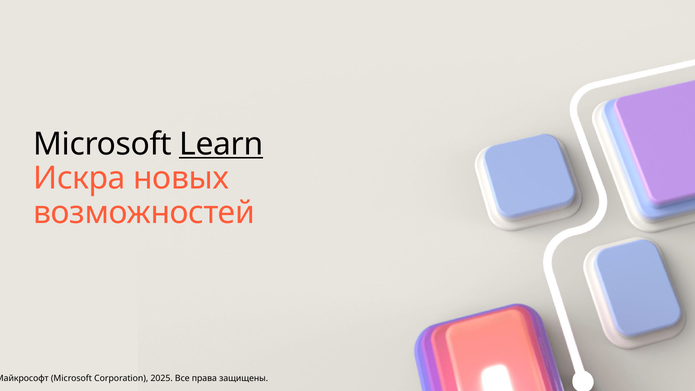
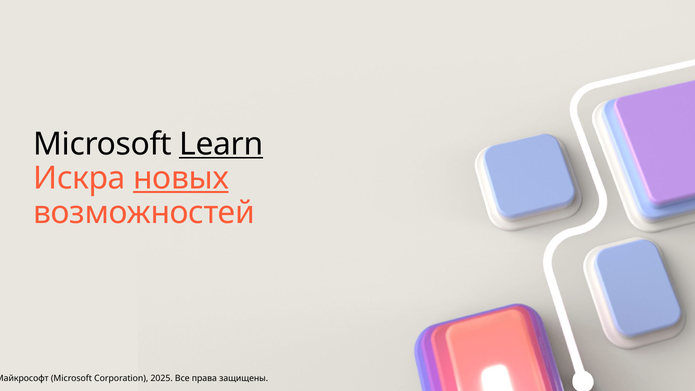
новых underline: none -> present (181, 178)
